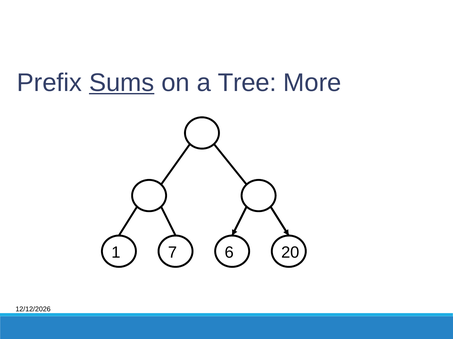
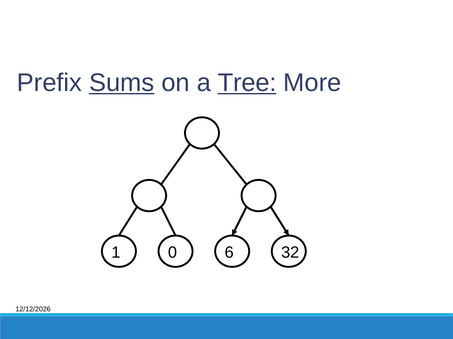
Tree underline: none -> present (247, 83)
7: 7 -> 0 (172, 253)
20: 20 -> 32 (290, 253)
